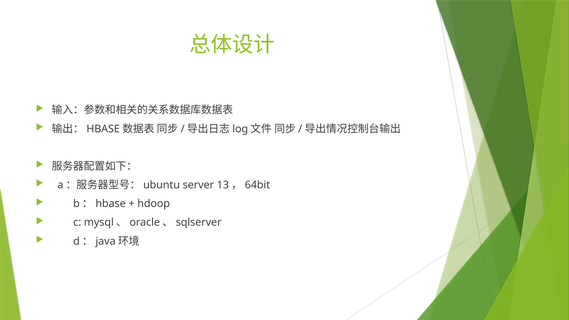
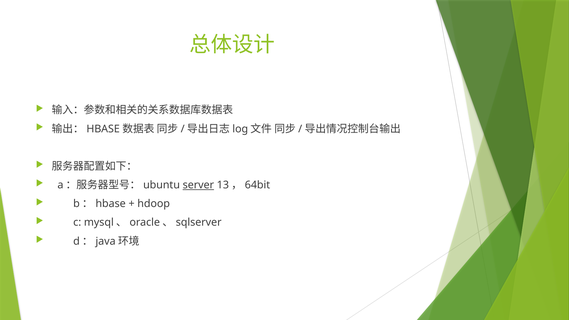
server underline: none -> present (198, 185)
